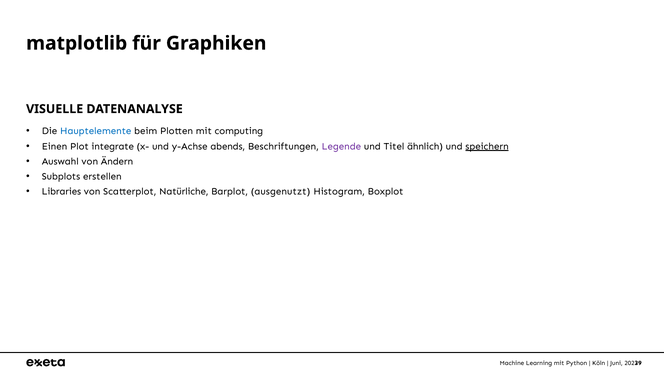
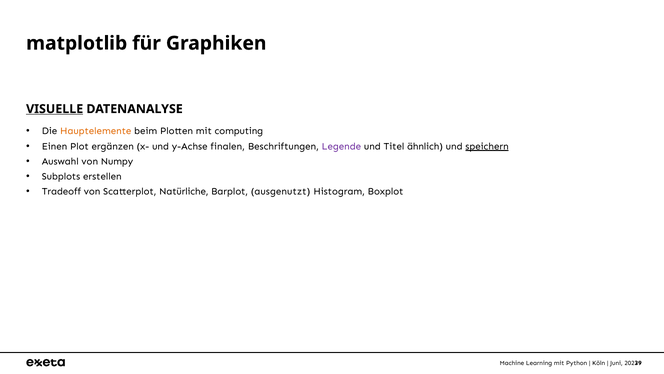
VISUELLE underline: none -> present (55, 109)
Hauptelemente colour: blue -> orange (96, 131)
integrate: integrate -> ergänzen (113, 146)
abends: abends -> finalen (228, 146)
Ändern: Ändern -> Numpy (117, 161)
Libraries: Libraries -> Tradeoff (61, 191)
